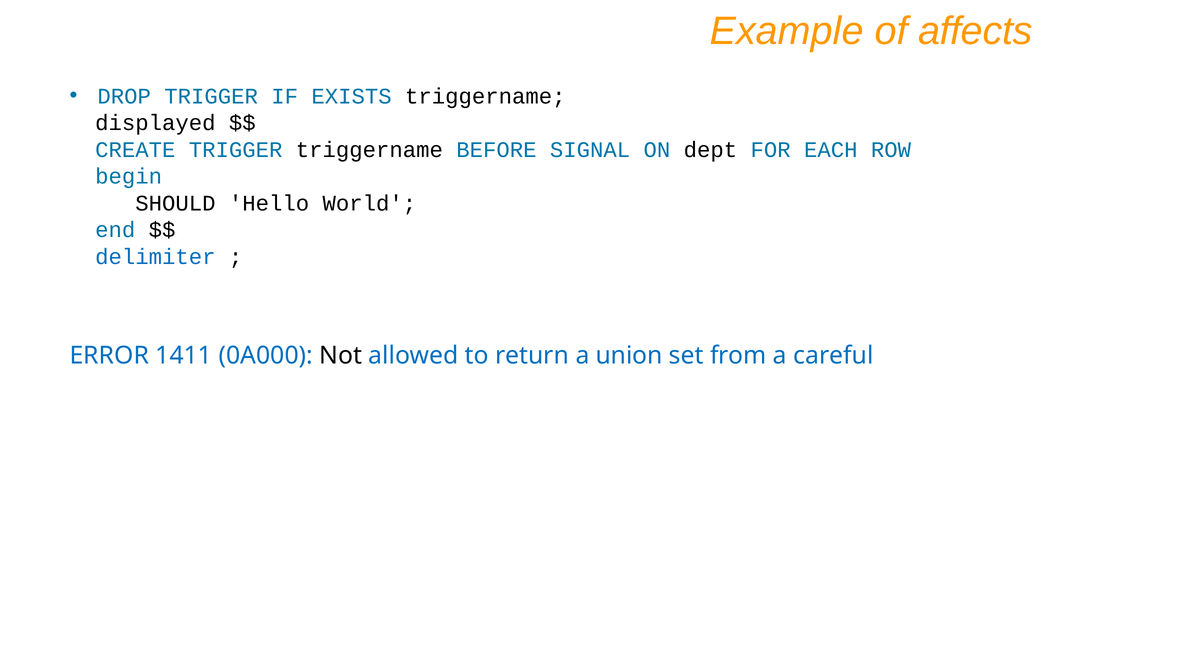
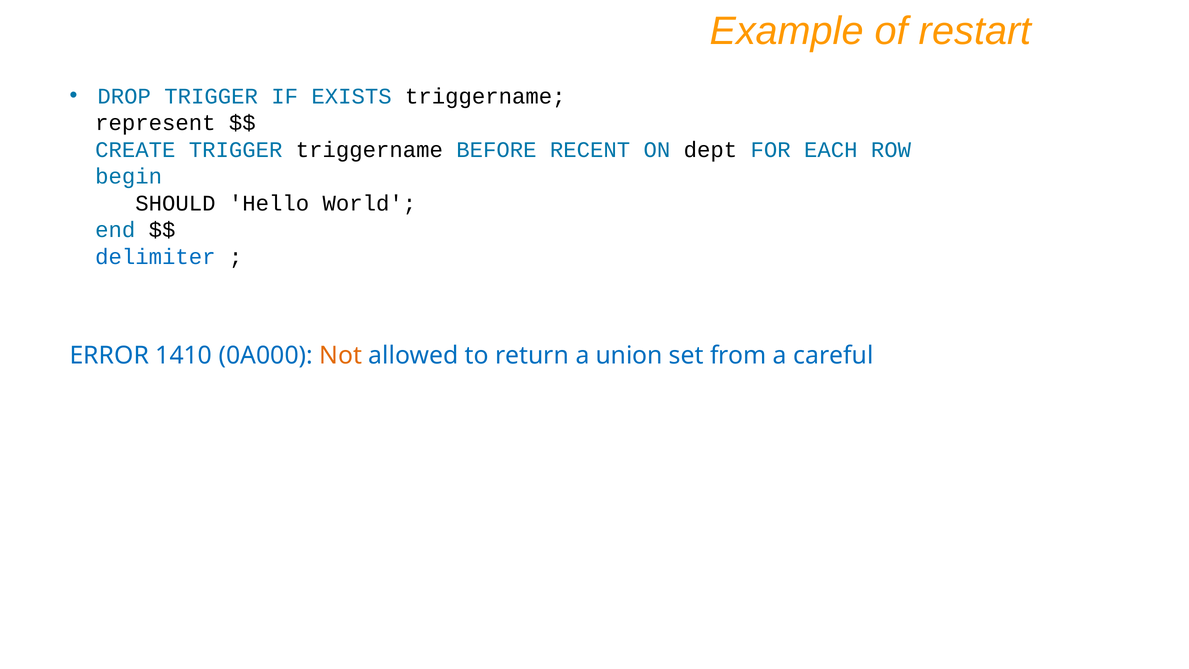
affects: affects -> restart (975, 31)
displayed: displayed -> represent (155, 123)
SIGNAL: SIGNAL -> RECENT (590, 150)
1411: 1411 -> 1410 (184, 355)
Not colour: black -> orange (341, 355)
